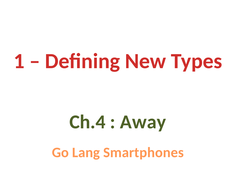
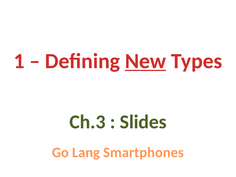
New underline: none -> present (145, 61)
Ch.4: Ch.4 -> Ch.3 (87, 122)
Away: Away -> Slides (143, 122)
